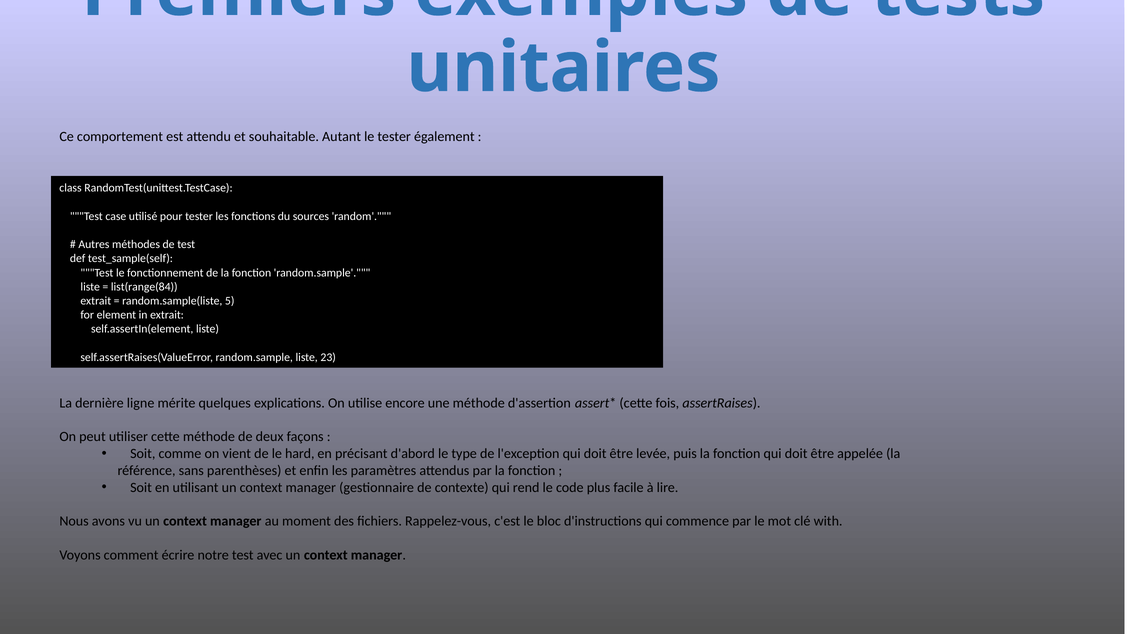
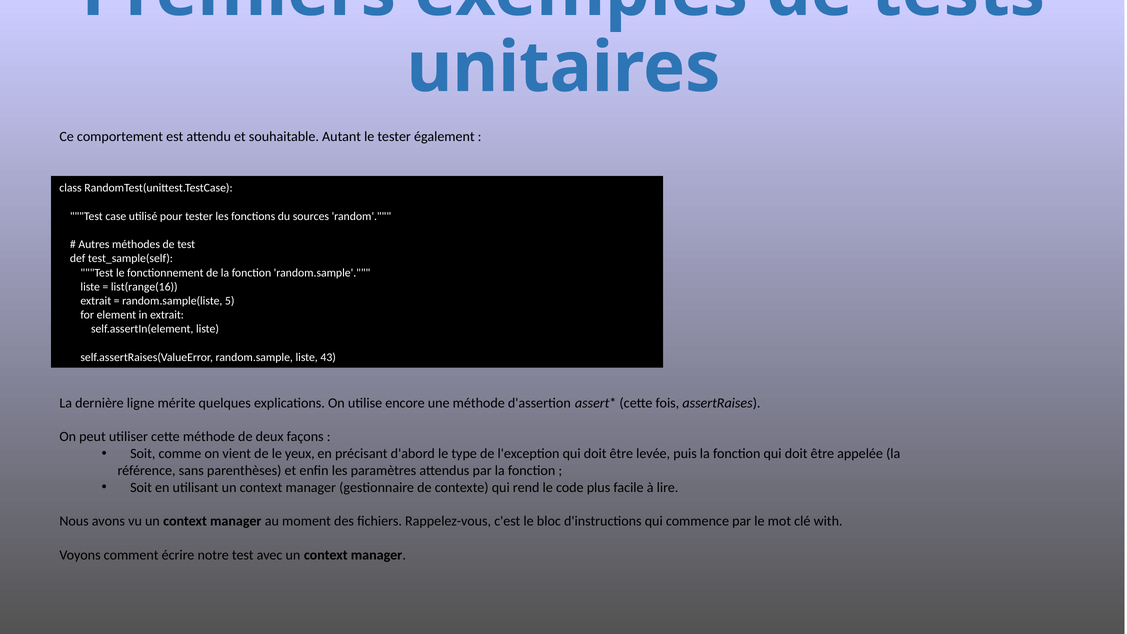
list(range(84: list(range(84 -> list(range(16 (144, 287)
23: 23 -> 43 (328, 357)
hard: hard -> yeux (300, 454)
